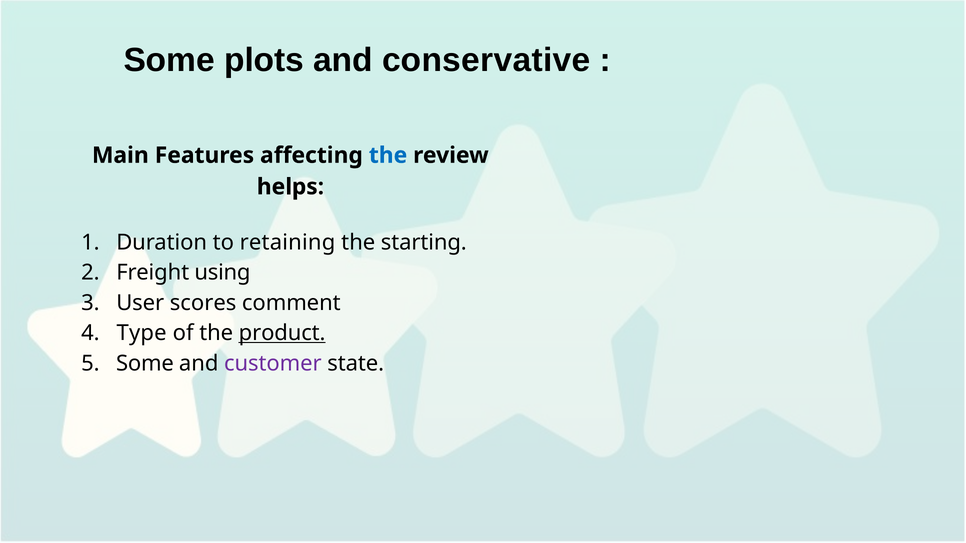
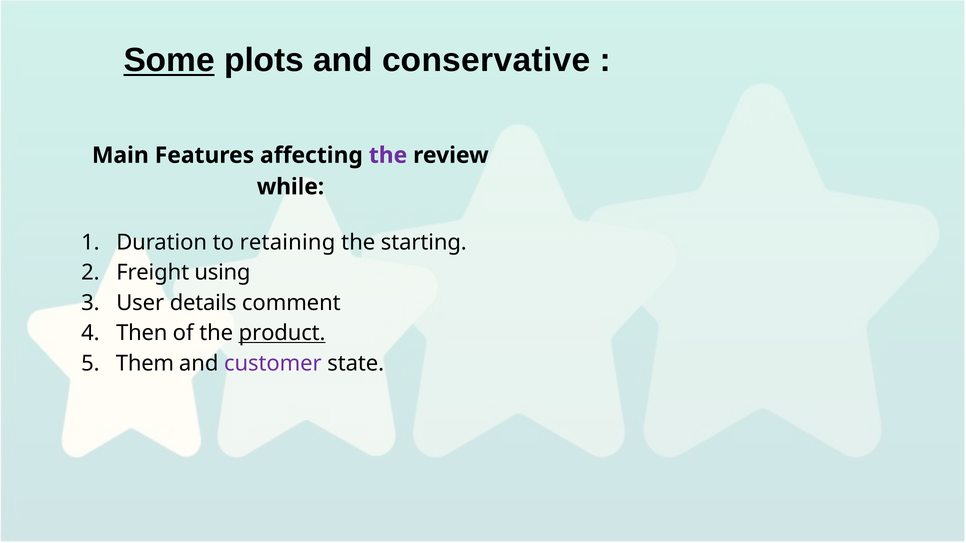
Some underline: none -> present (169, 60)
the colour: blue -> purple (388, 155)
helps: helps -> while (290, 187)
scores: scores -> details (203, 303)
Type: Type -> Then (142, 333)
Some: Some -> Them (145, 364)
